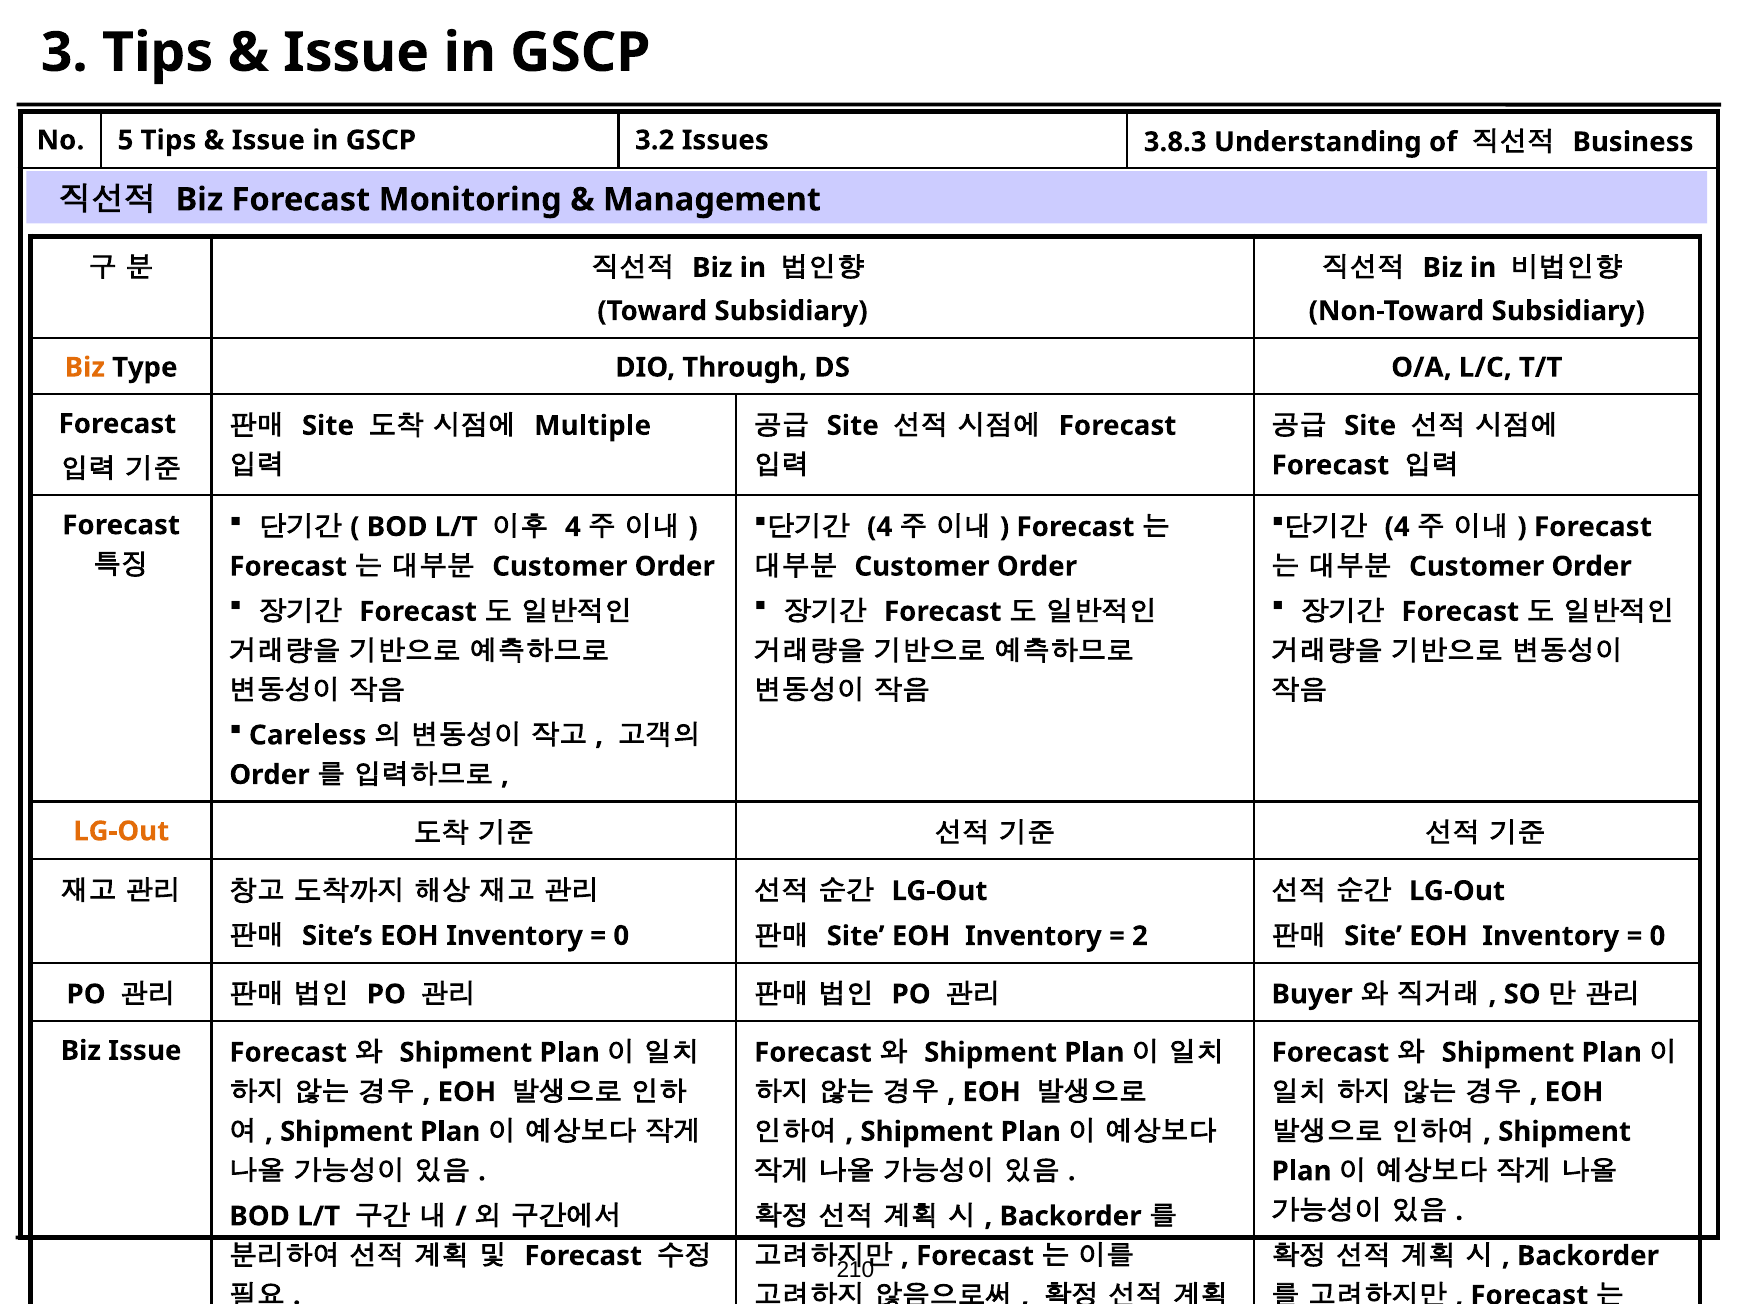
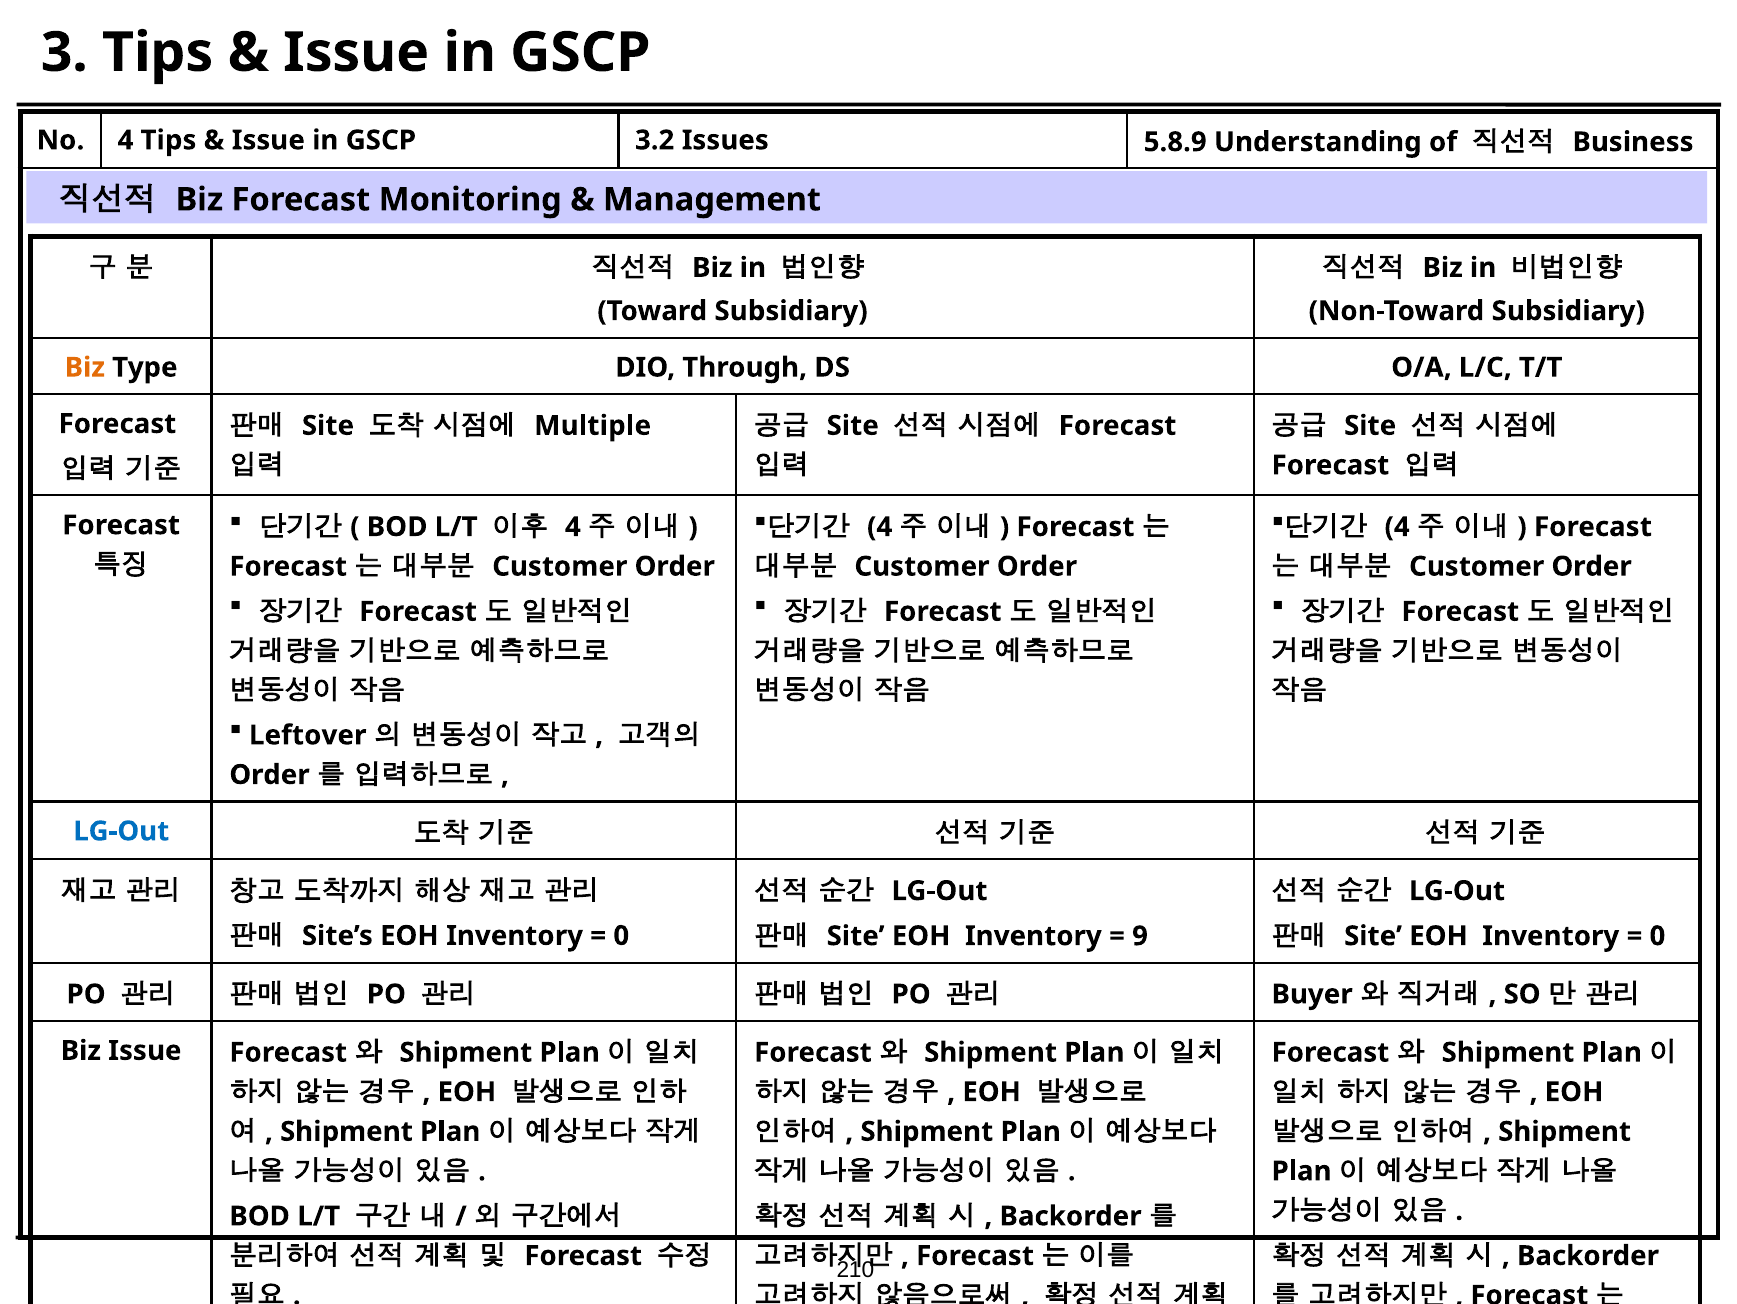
No 5: 5 -> 4 (125, 140)
3.8.3: 3.8.3 -> 5.8.9 (1175, 142)
Careless: Careless -> Leftover (308, 735)
LG-Out colour: orange -> blue (121, 831)
2: 2 -> 9 (1140, 936)
